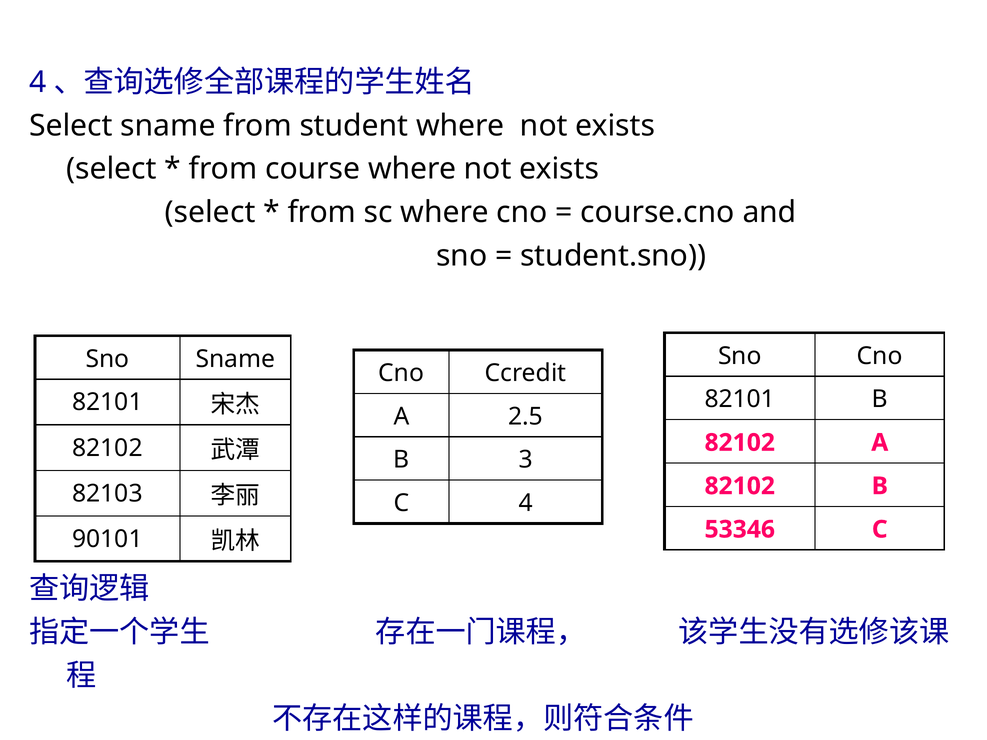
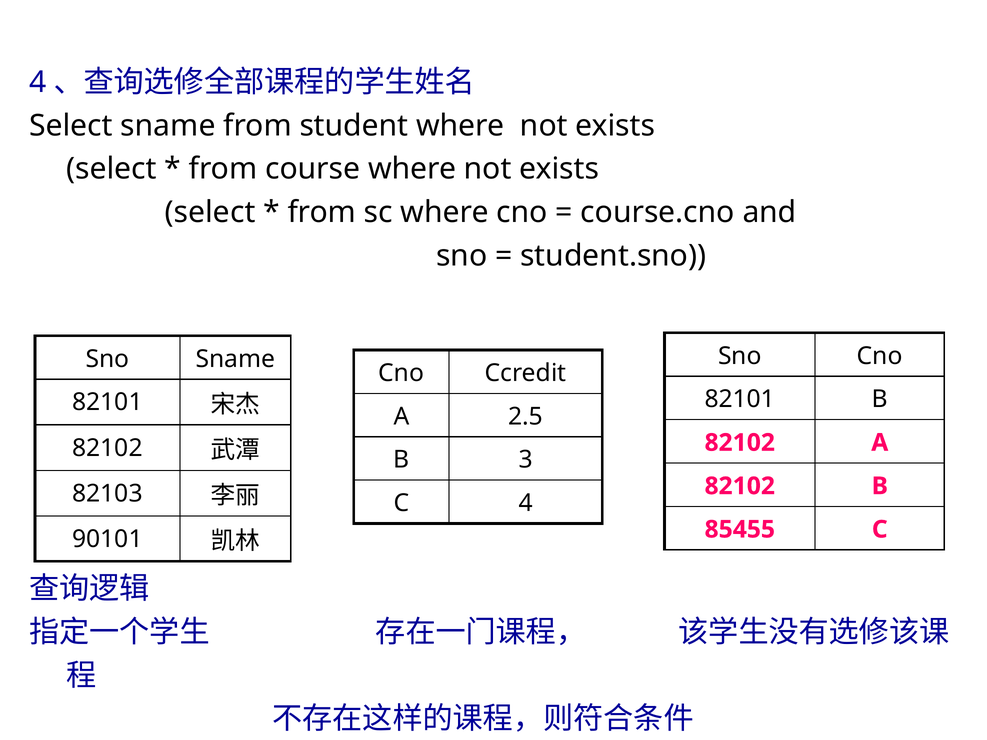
53346: 53346 -> 85455 (740, 530)
